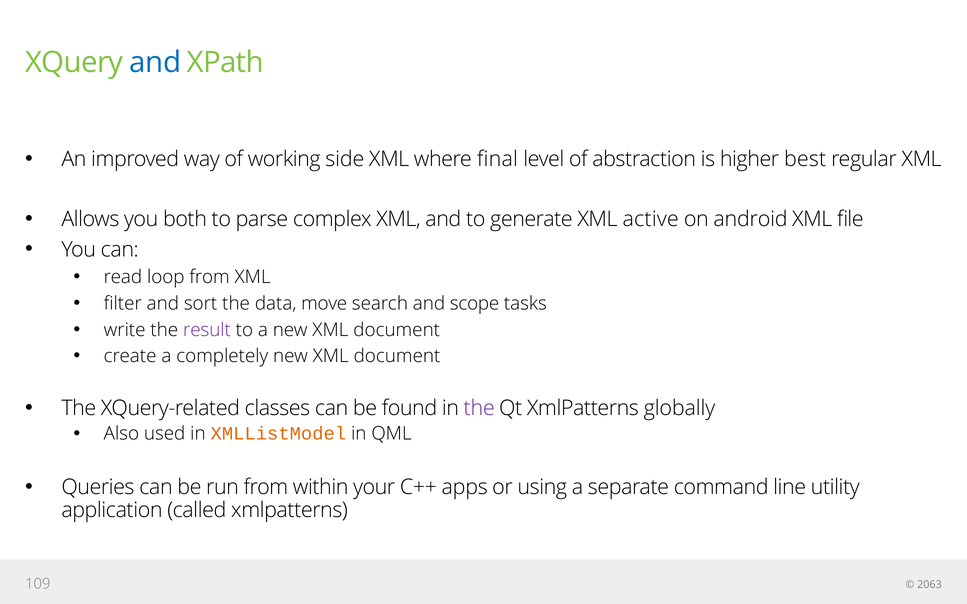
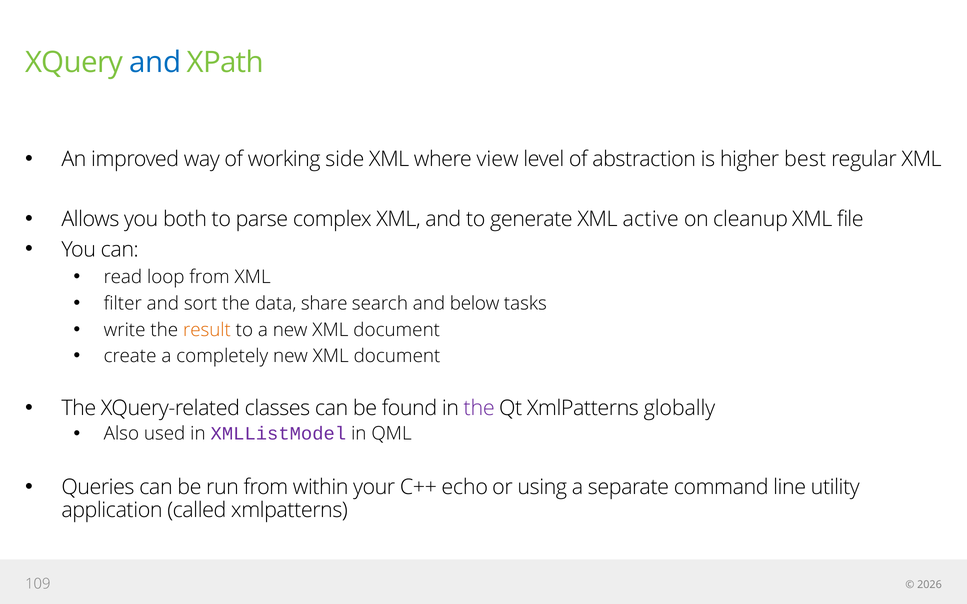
final: final -> view (498, 159)
android: android -> cleanup (750, 220)
move: move -> share (324, 304)
scope: scope -> below (475, 304)
result colour: purple -> orange (207, 330)
XMLListModel colour: orange -> purple (278, 434)
apps: apps -> echo (465, 488)
2063: 2063 -> 2026 (929, 585)
